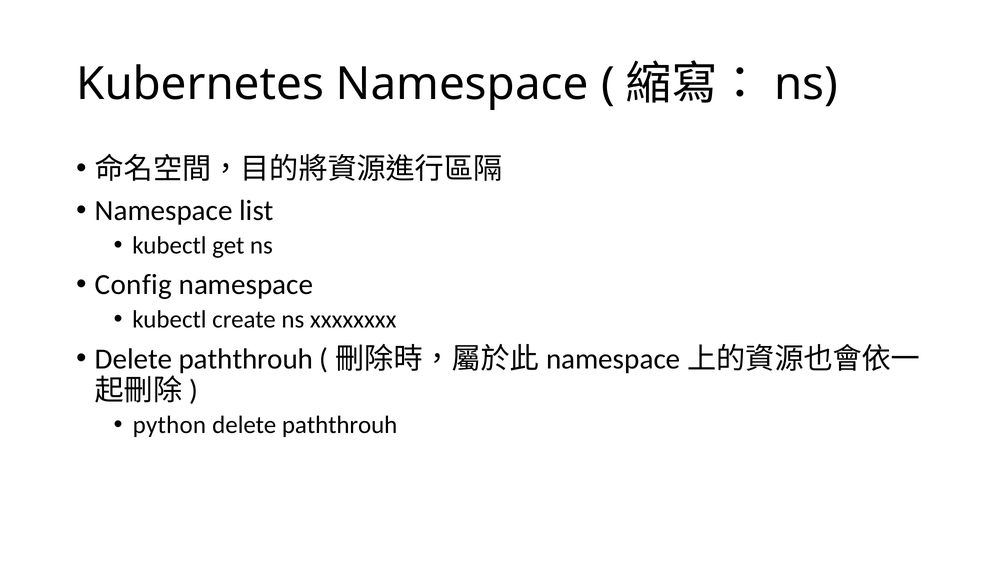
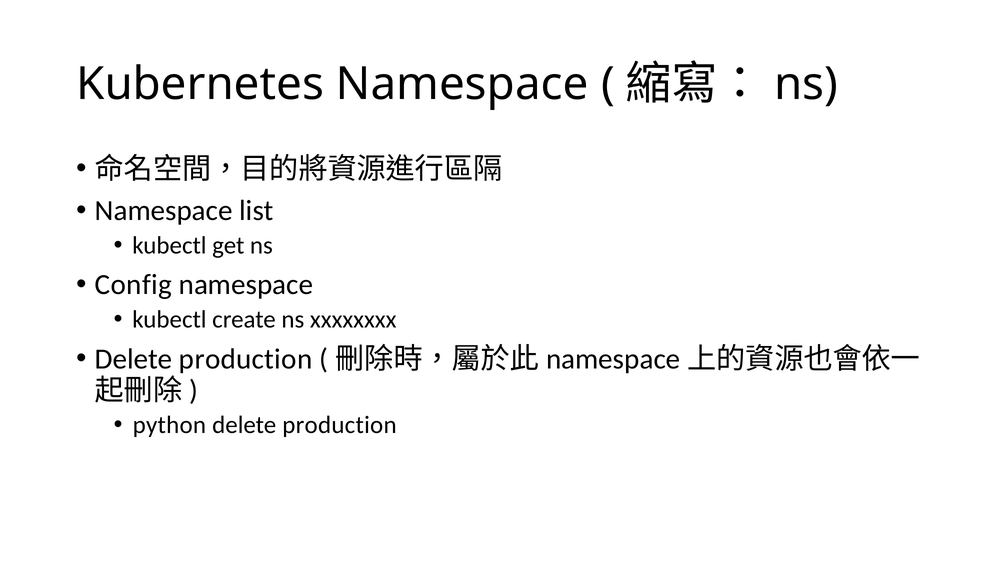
paththrouh: paththrouh -> production (246, 359)
paththrouh: paththrouh -> production (339, 425)
